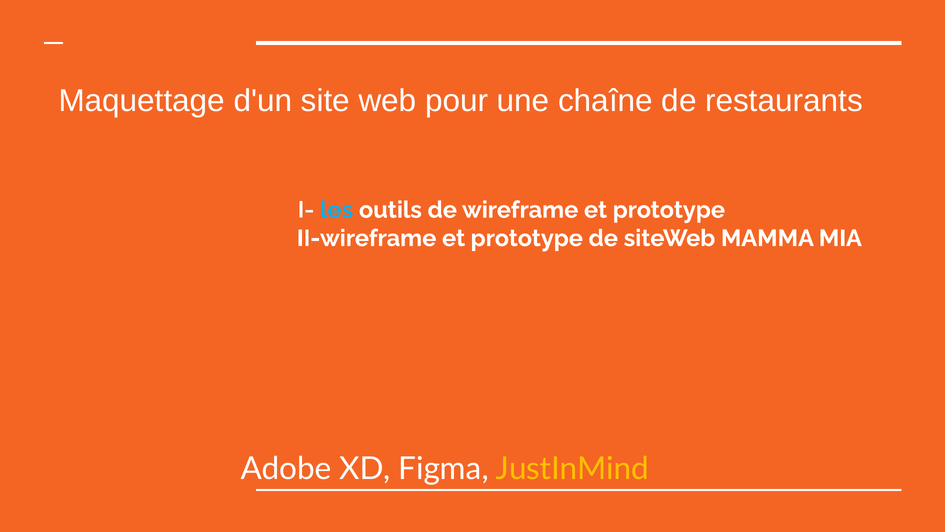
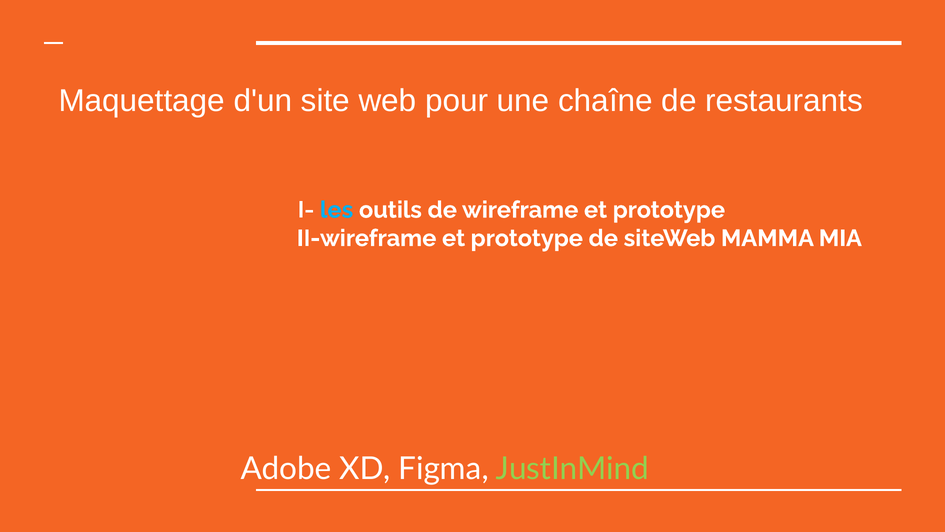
JustInMind colour: yellow -> light green (572, 468)
